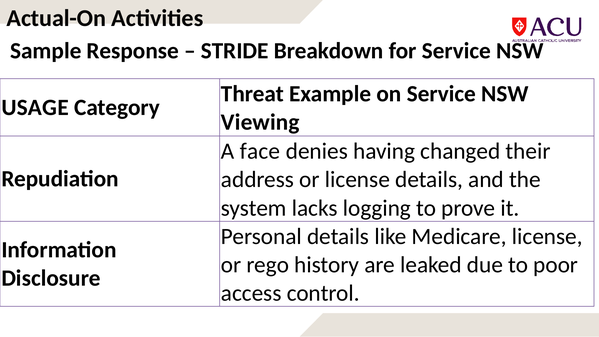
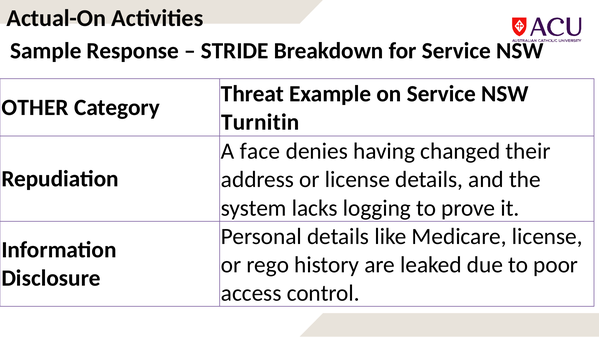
USAGE: USAGE -> OTHER (35, 108)
Viewing: Viewing -> Turnitin (260, 122)
